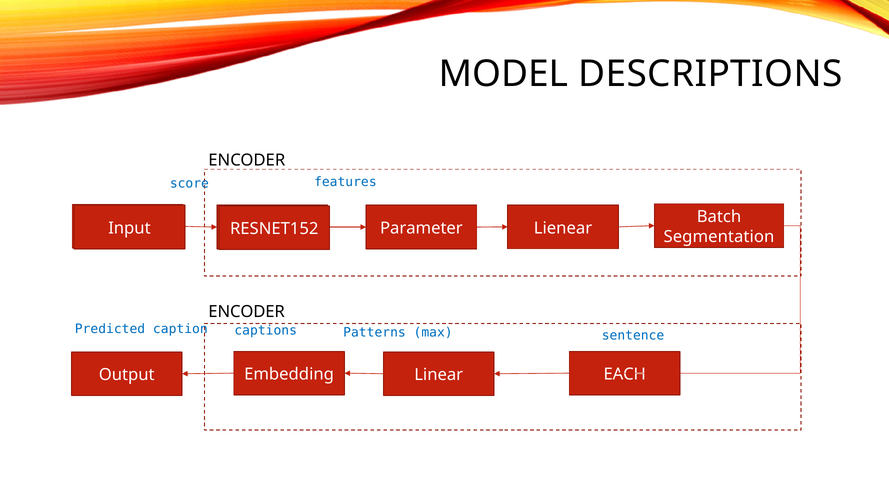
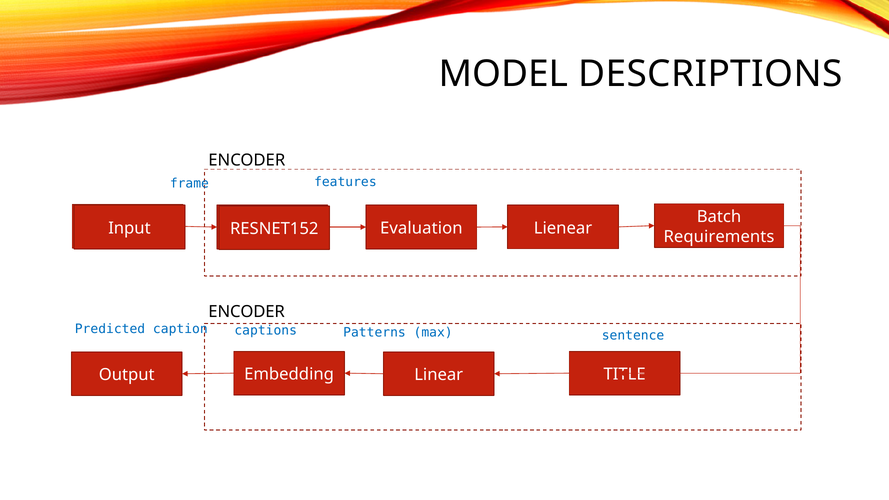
score: score -> frame (189, 183)
Parameter: Parameter -> Evaluation (421, 228)
Segmentation: Segmentation -> Requirements (719, 237)
EACH: EACH -> TITLE (625, 374)
